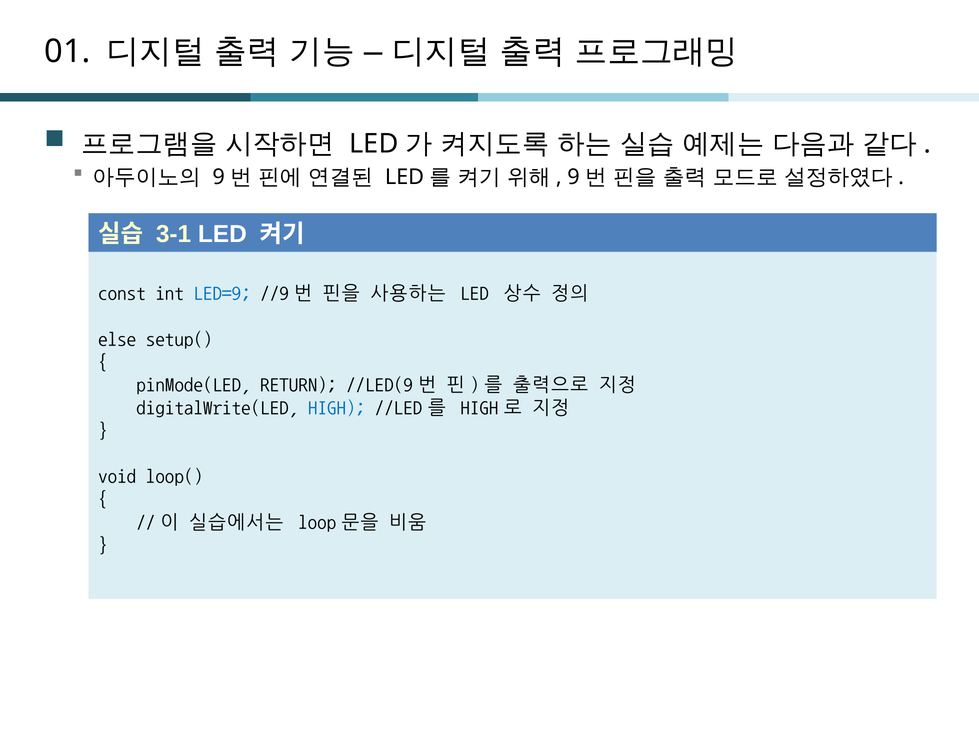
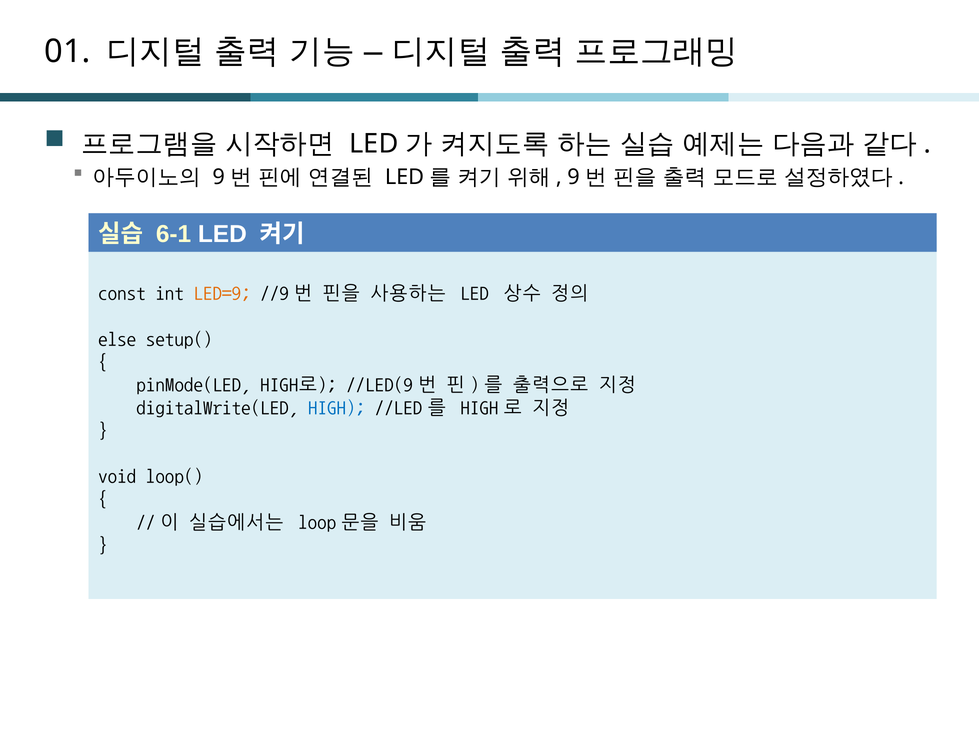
3-1: 3-1 -> 6-1 (174, 234)
LED=9 colour: blue -> orange (222, 293)
pinMode(LED RETURN: RETURN -> HIGH로 (298, 384)
